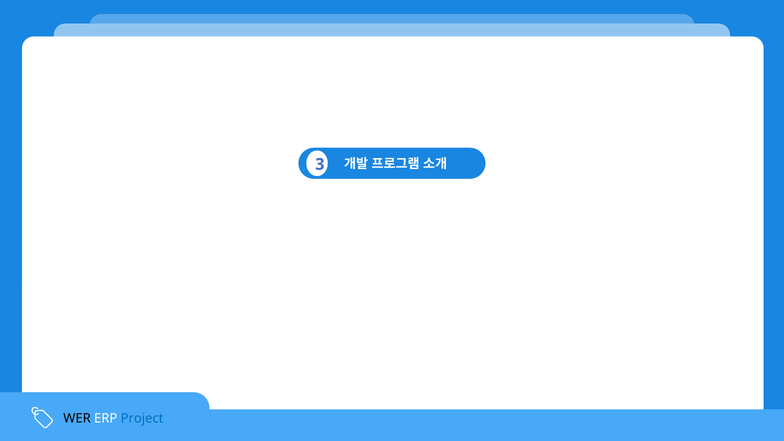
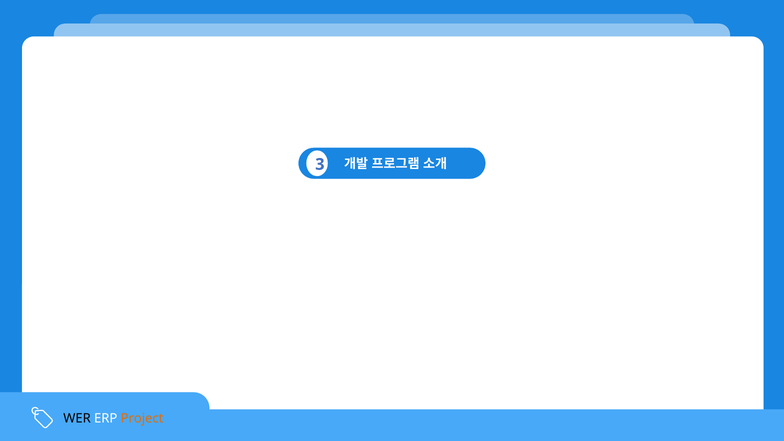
Project colour: blue -> orange (142, 419)
